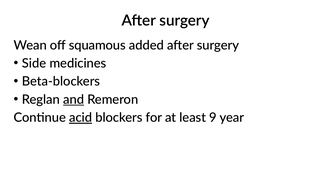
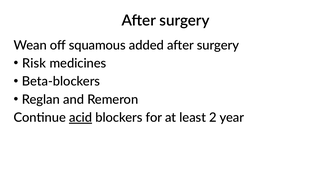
Side: Side -> Risk (34, 63)
and underline: present -> none (74, 99)
9: 9 -> 2 (213, 118)
